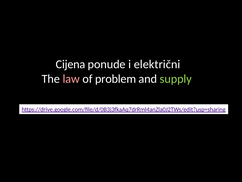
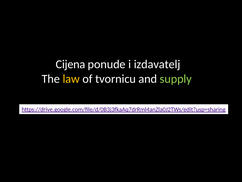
električni: električni -> izdavatelj (157, 64)
law colour: pink -> yellow (71, 79)
problem: problem -> tvornicu (116, 79)
